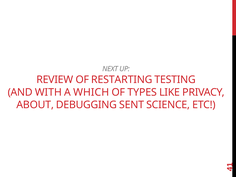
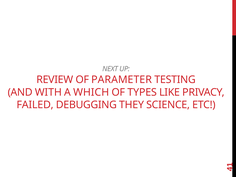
RESTARTING: RESTARTING -> PARAMETER (122, 80)
ABOUT: ABOUT -> FAILED (35, 105)
SENT: SENT -> THEY (132, 105)
